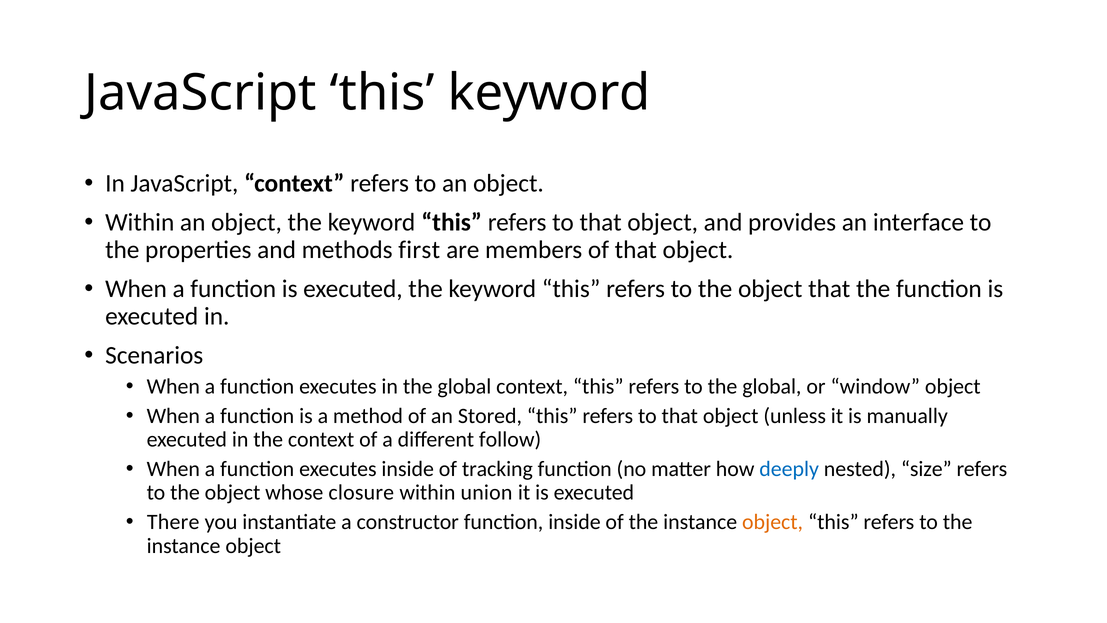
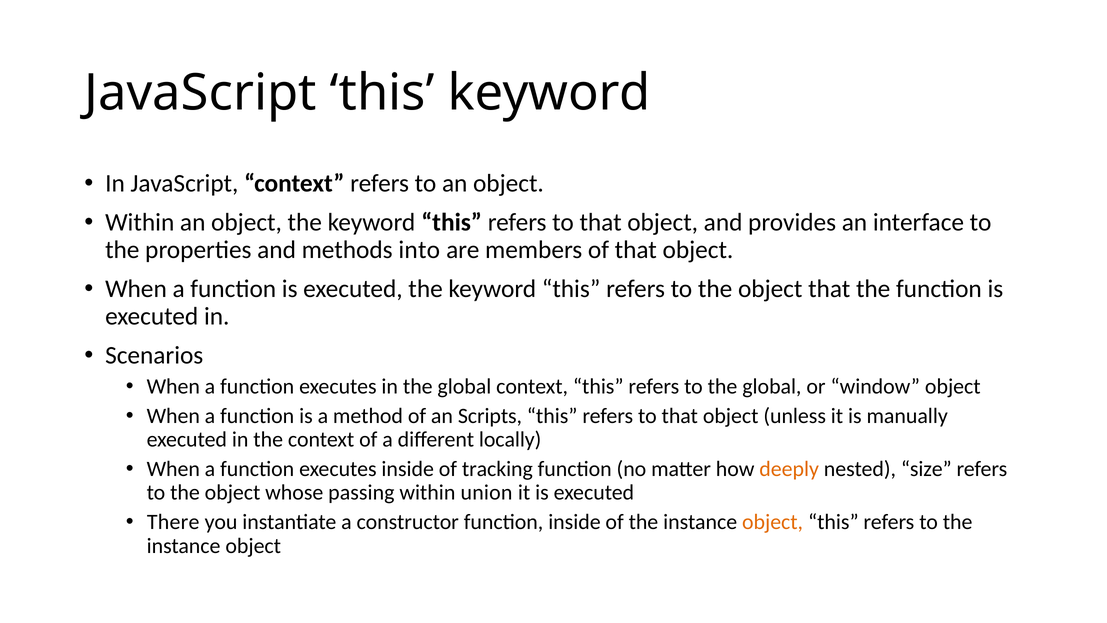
first: first -> into (419, 250)
Stored: Stored -> Scripts (490, 416)
follow: follow -> locally (510, 439)
deeply colour: blue -> orange (789, 469)
closure: closure -> passing (361, 492)
